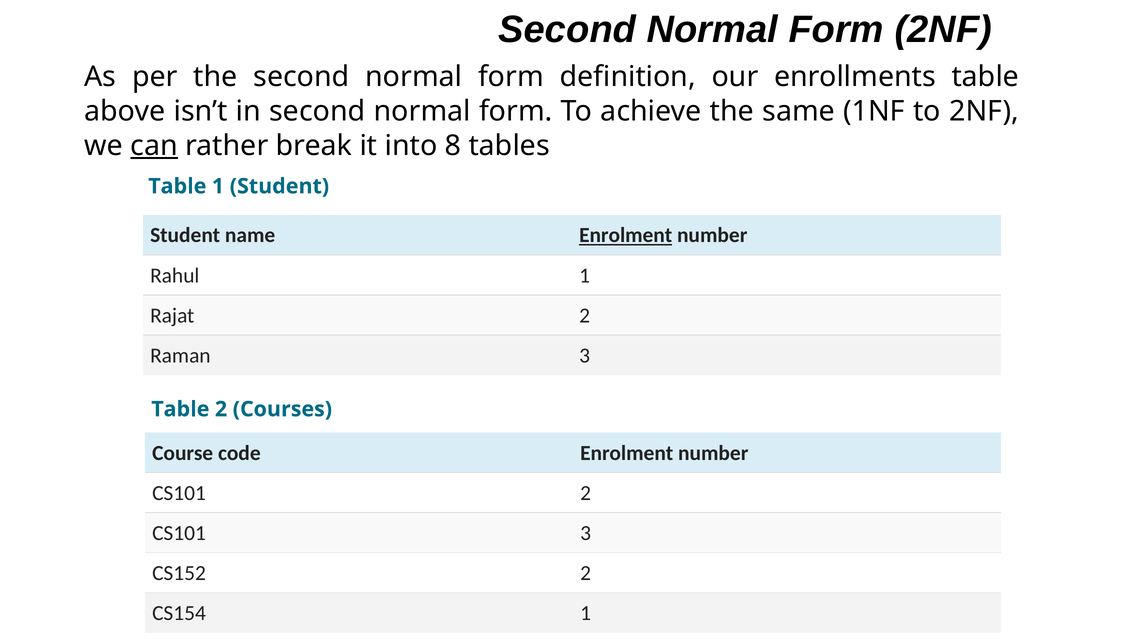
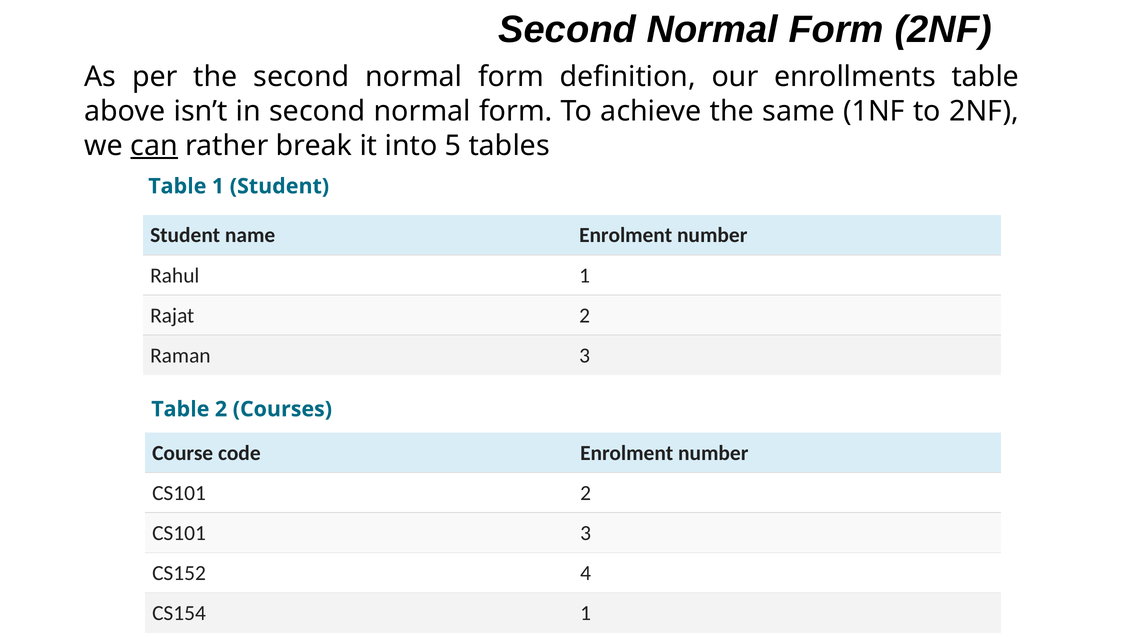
8: 8 -> 5 (453, 146)
Enrolment underline: present -> none (626, 235)
CS152 2: 2 -> 4 (586, 573)
